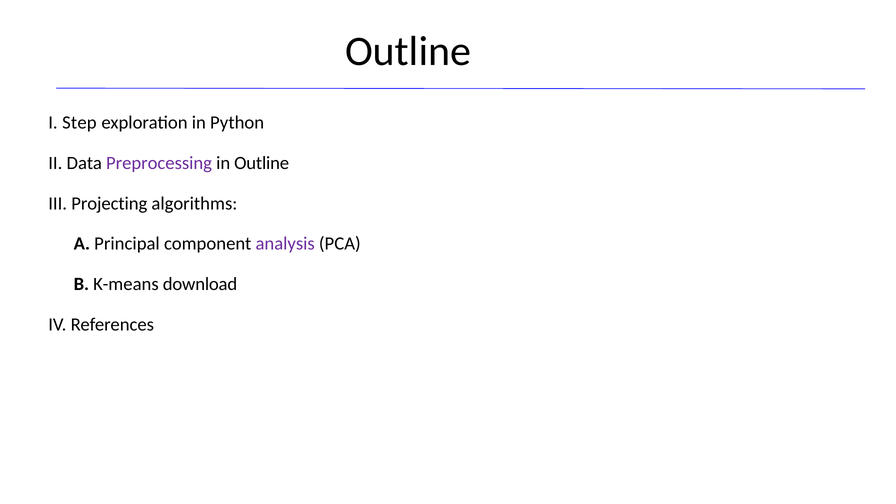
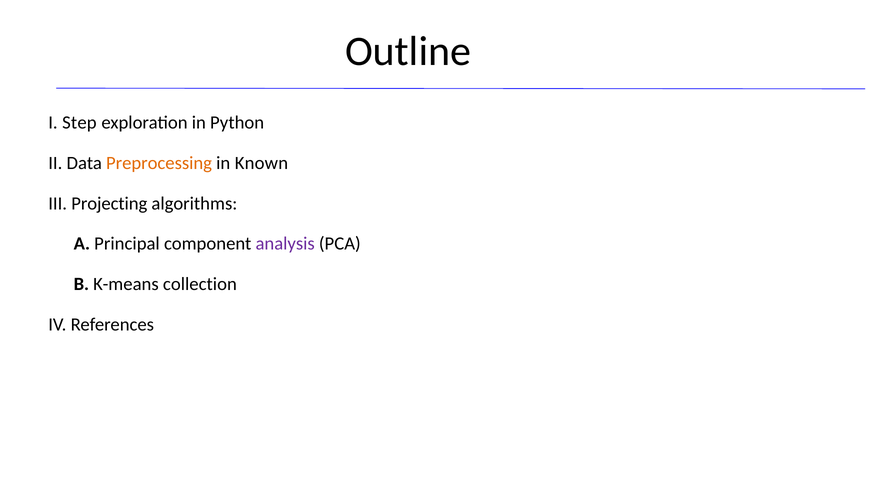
Preprocessing colour: purple -> orange (159, 163)
in Outline: Outline -> Known (261, 163)
download: download -> collection (200, 284)
